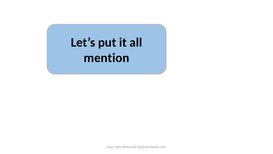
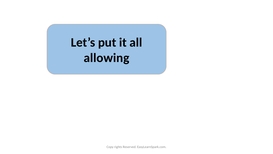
mention: mention -> allowing (107, 58)
